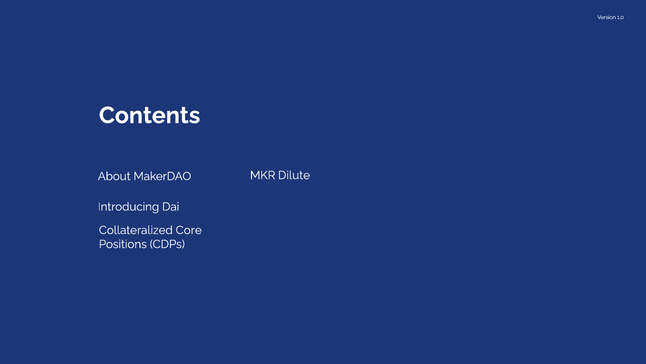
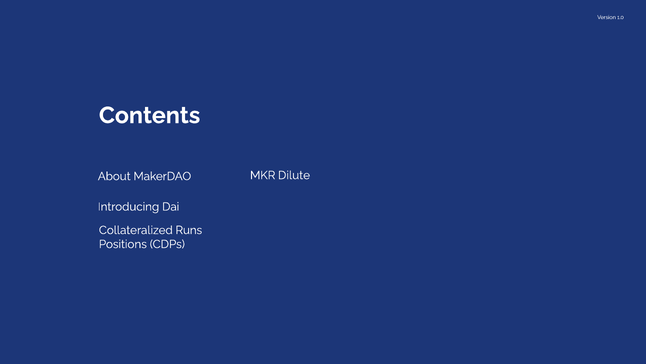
Core: Core -> Runs (189, 230)
